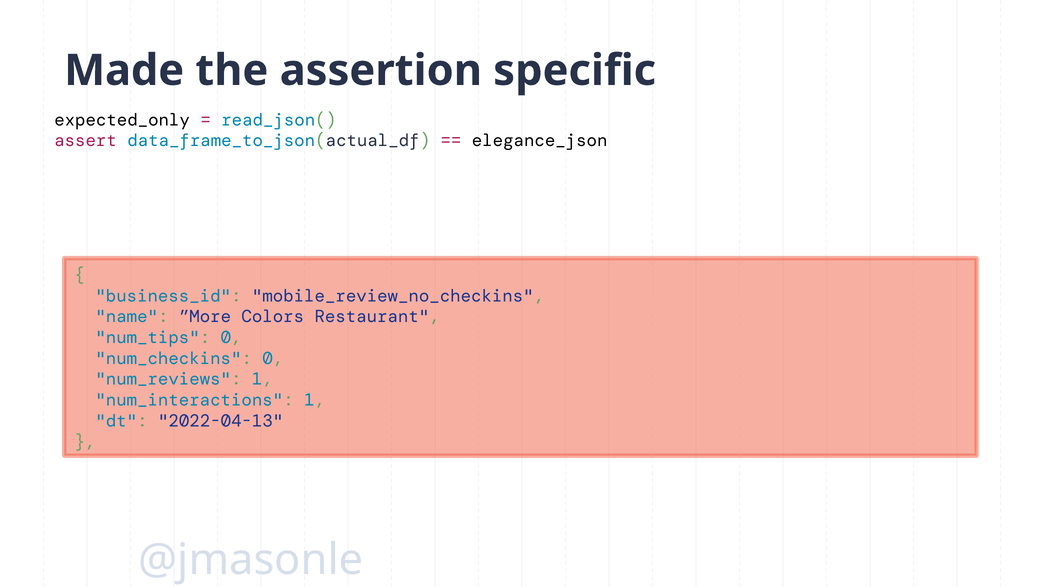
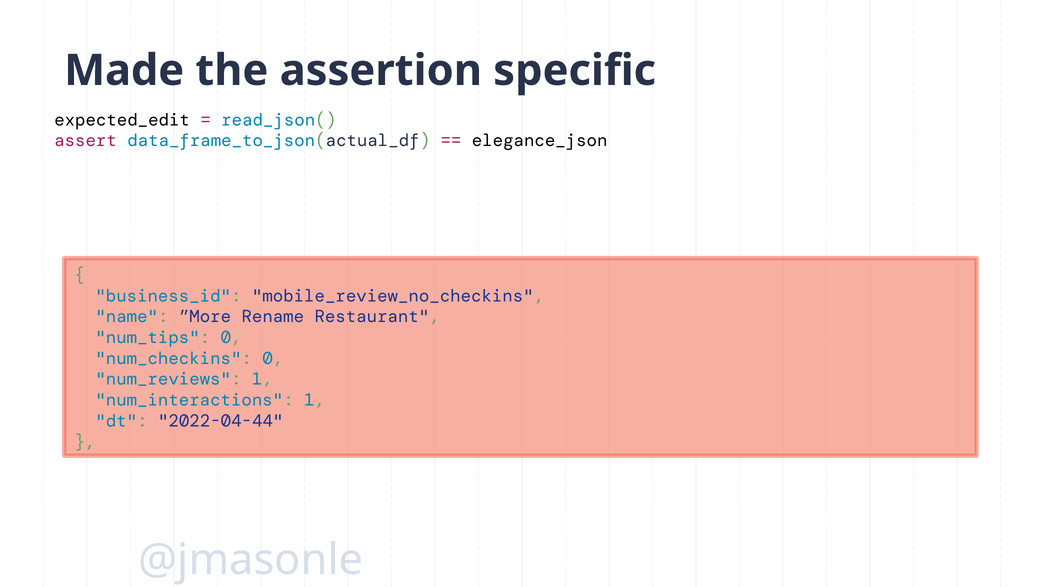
expected_only: expected_only -> expected_edit (122, 120)
Colors: Colors -> Rename (273, 317)
2022-04-13: 2022-04-13 -> 2022-04-44 (221, 421)
